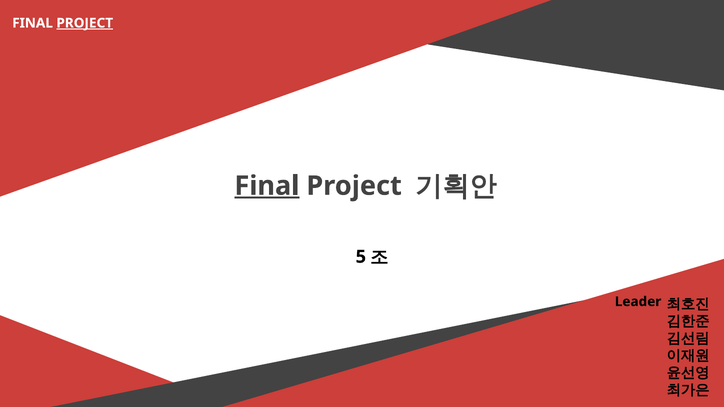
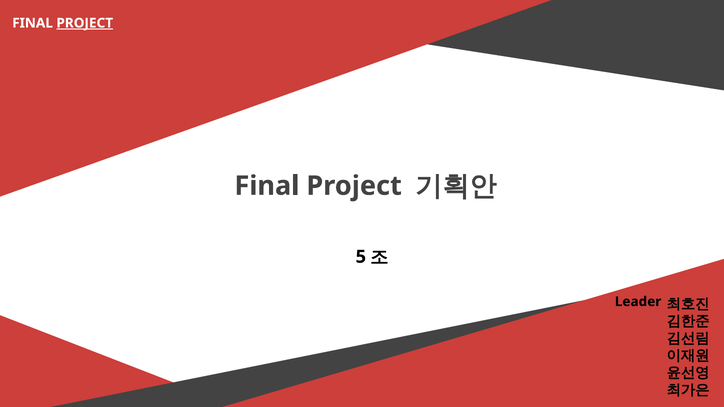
Final underline: present -> none (267, 186)
